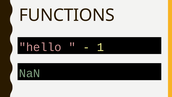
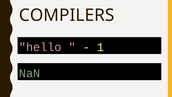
FUNCTIONS: FUNCTIONS -> COMPILERS (67, 15)
